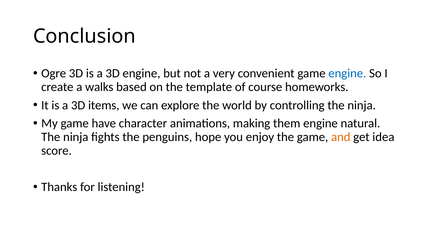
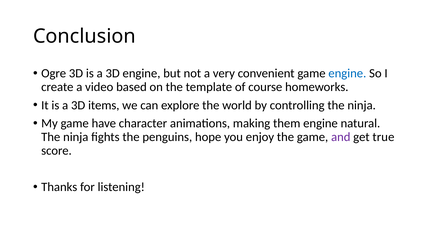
walks: walks -> video (99, 87)
and colour: orange -> purple (341, 137)
idea: idea -> true (383, 137)
